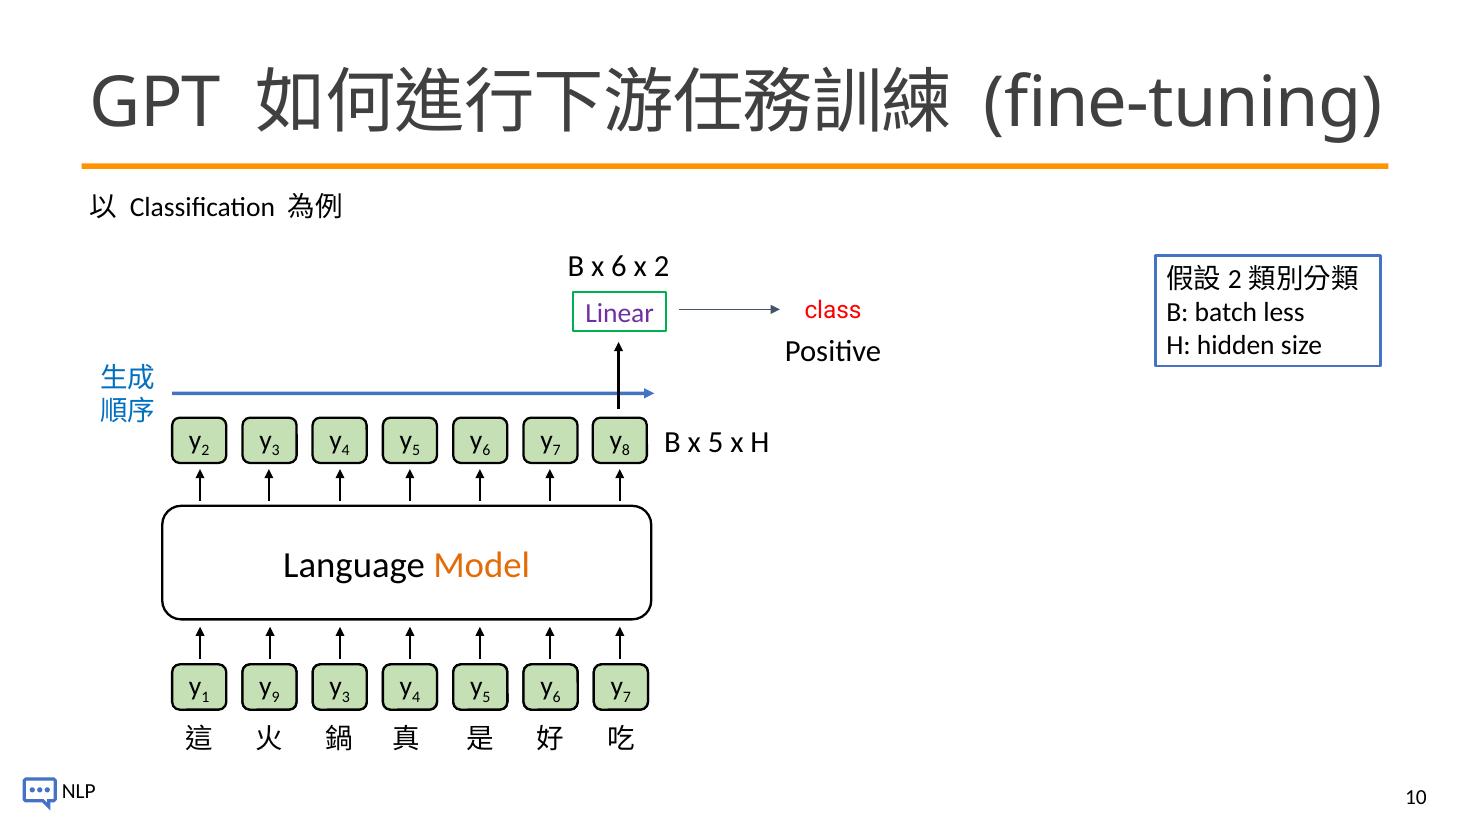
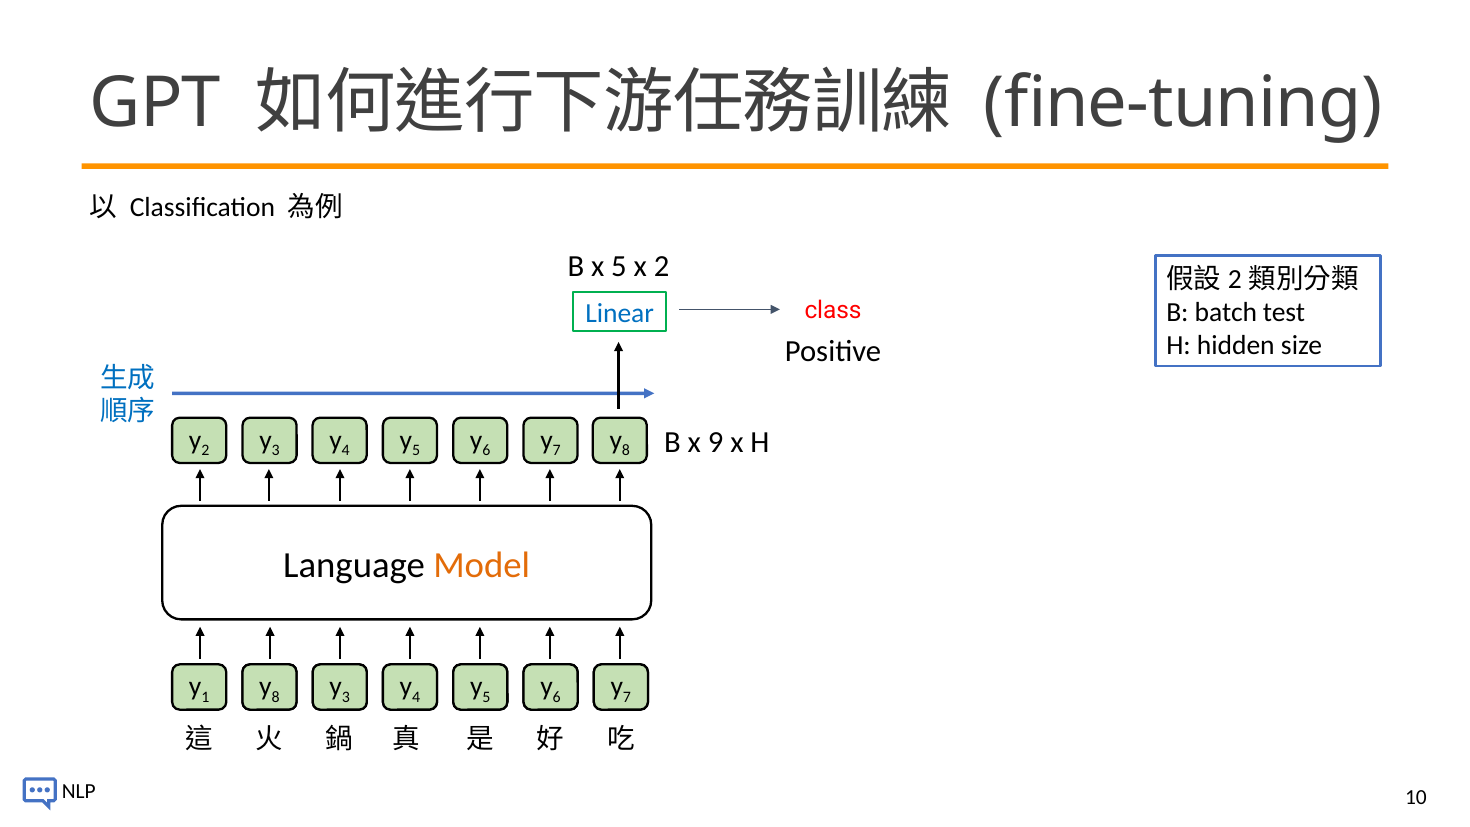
x 6: 6 -> 5 (619, 267)
less: less -> test (1284, 313)
Linear colour: purple -> blue (620, 313)
x 5: 5 -> 9 (716, 442)
9: 9 -> 8 (276, 697)
